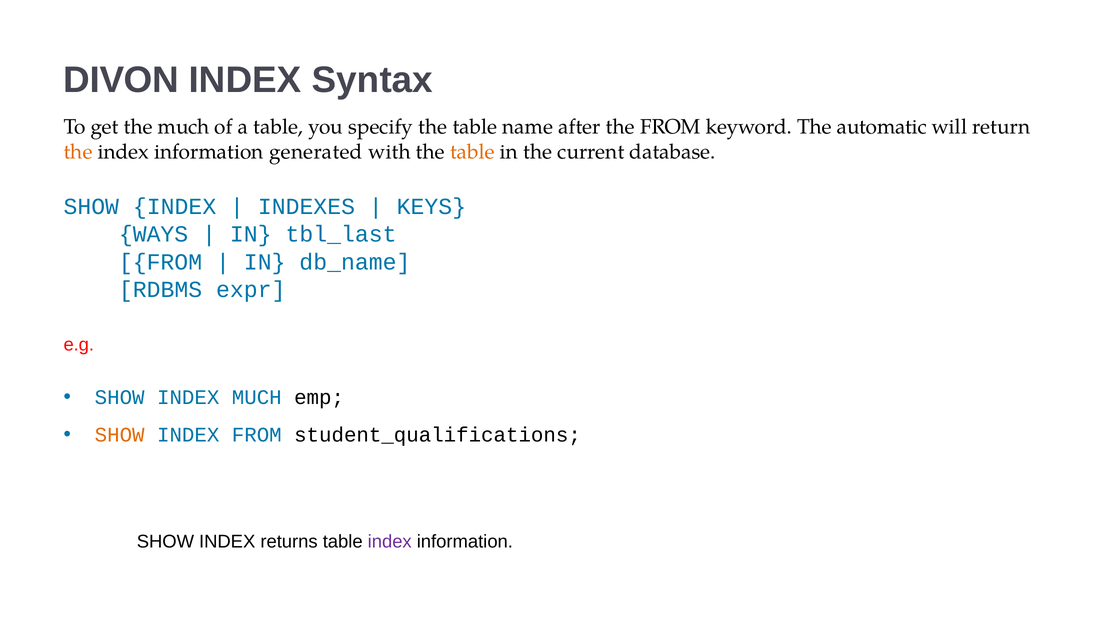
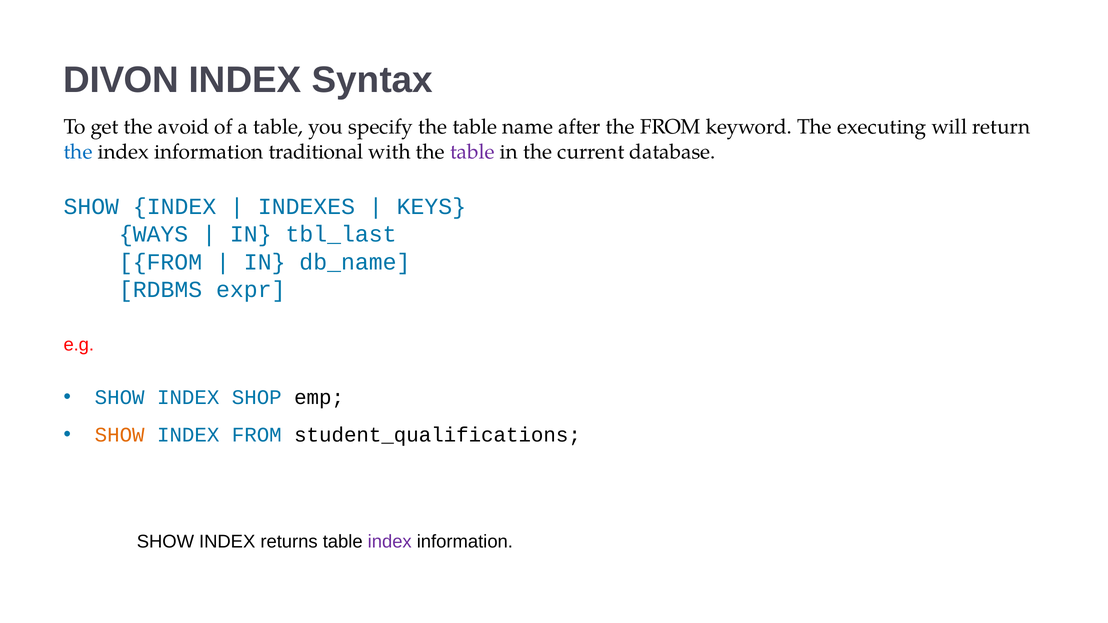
the much: much -> avoid (184, 127)
automatic: automatic -> executing (882, 127)
the colour: orange -> blue (78, 152)
generated: generated -> traditional (316, 152)
table colour: orange -> purple (472, 152)
INDEX MUCH: MUCH -> SHOP (257, 398)
